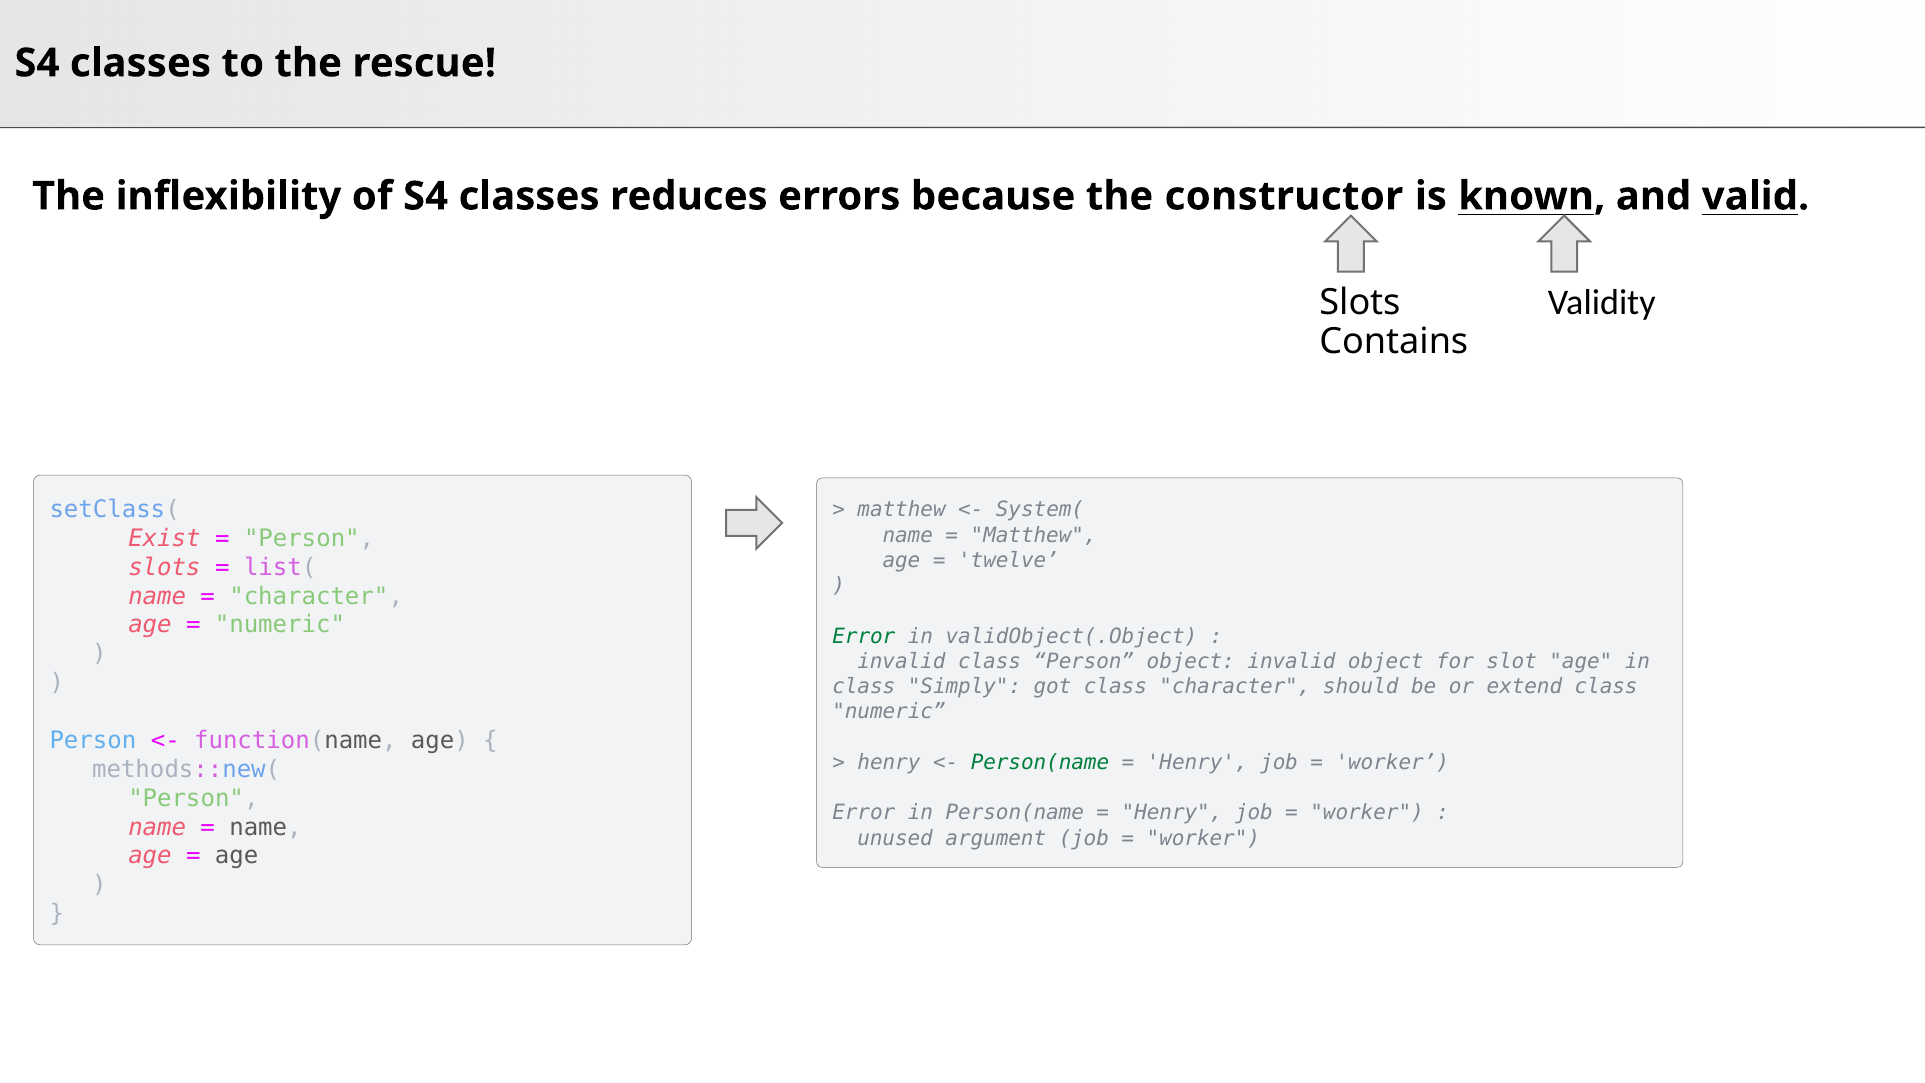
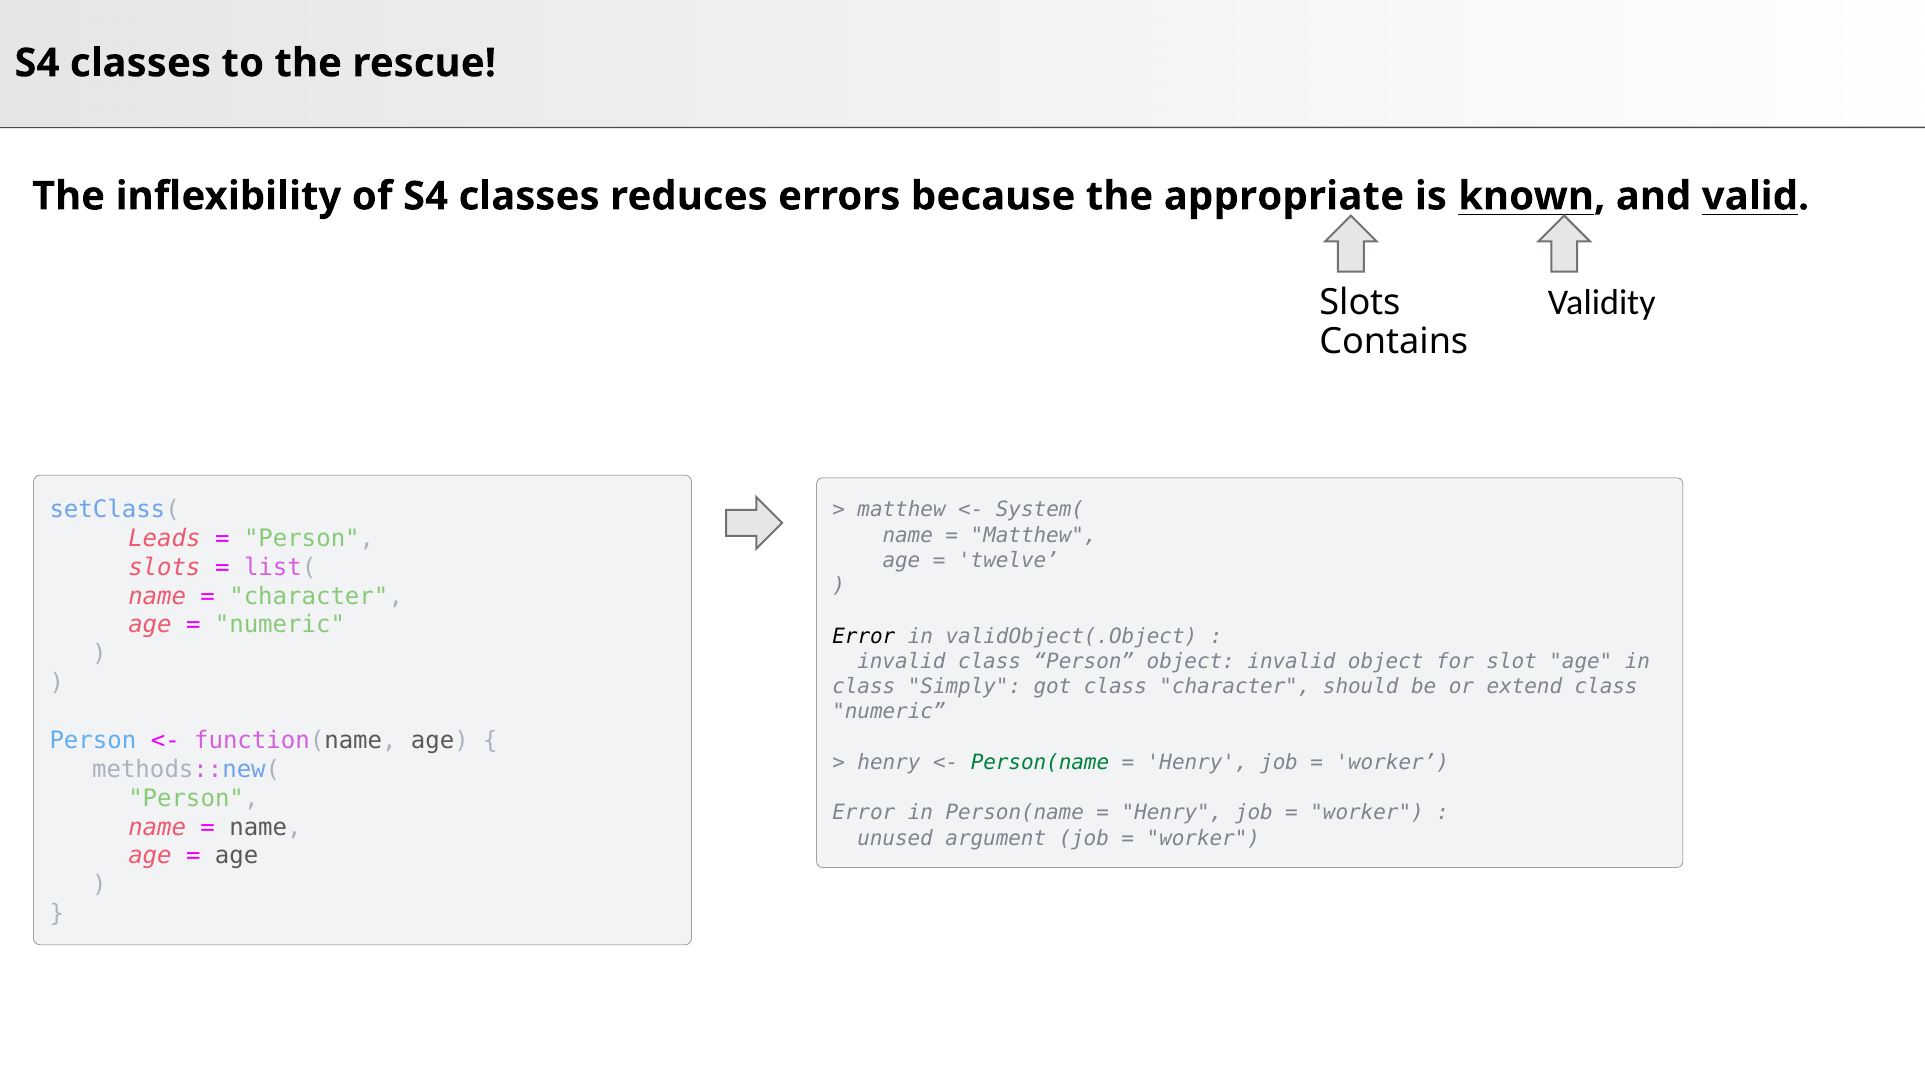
constructor: constructor -> appropriate (1284, 196)
Exist: Exist -> Leads (164, 538)
Error colour: green -> black (864, 636)
